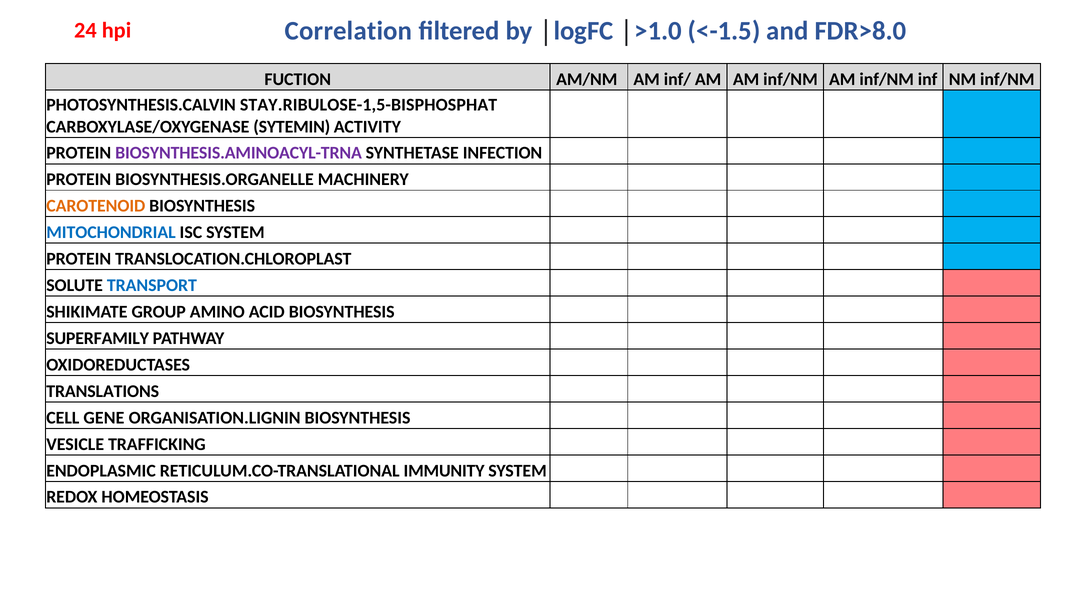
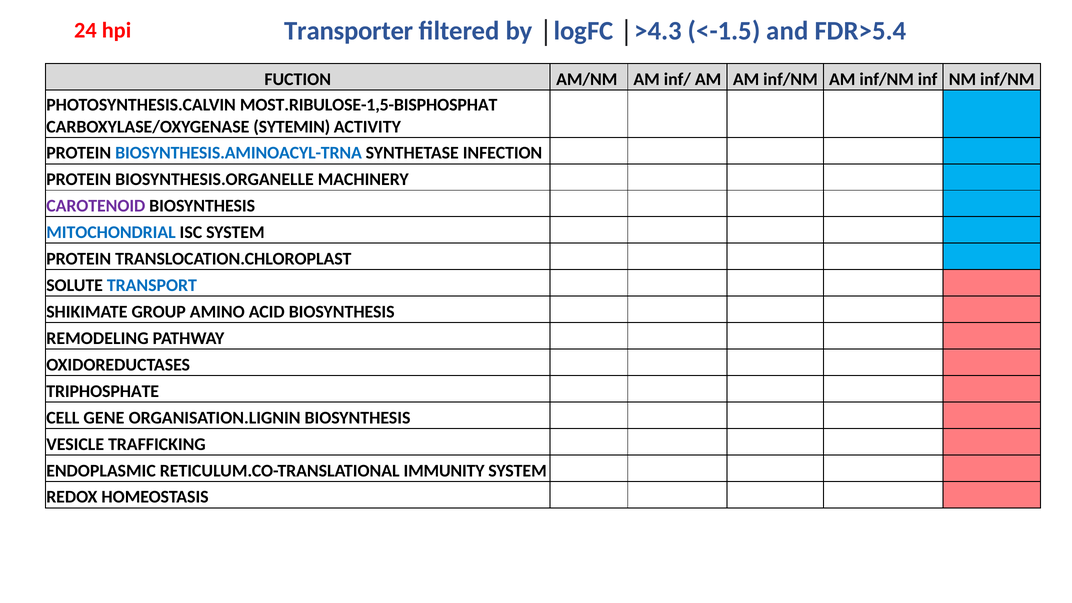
Correlation: Correlation -> Transporter (349, 31)
>1.0: >1.0 -> >4.3 (658, 31)
FDR>8.0: FDR>8.0 -> FDR>5.4 (860, 31)
STAY.RIBULOSE-1,5-BISPHOSPHAT: STAY.RIBULOSE-1,5-BISPHOSPHAT -> MOST.RIBULOSE-1,5-BISPHOSPHAT (369, 105)
BIOSYNTHESIS.AMINOACYL-TRNA colour: purple -> blue (239, 153)
CAROTENOID colour: orange -> purple (96, 206)
SUPERFAMILY: SUPERFAMILY -> REMODELING (97, 338)
TRANSLATIONS: TRANSLATIONS -> TRIPHOSPHATE (103, 391)
